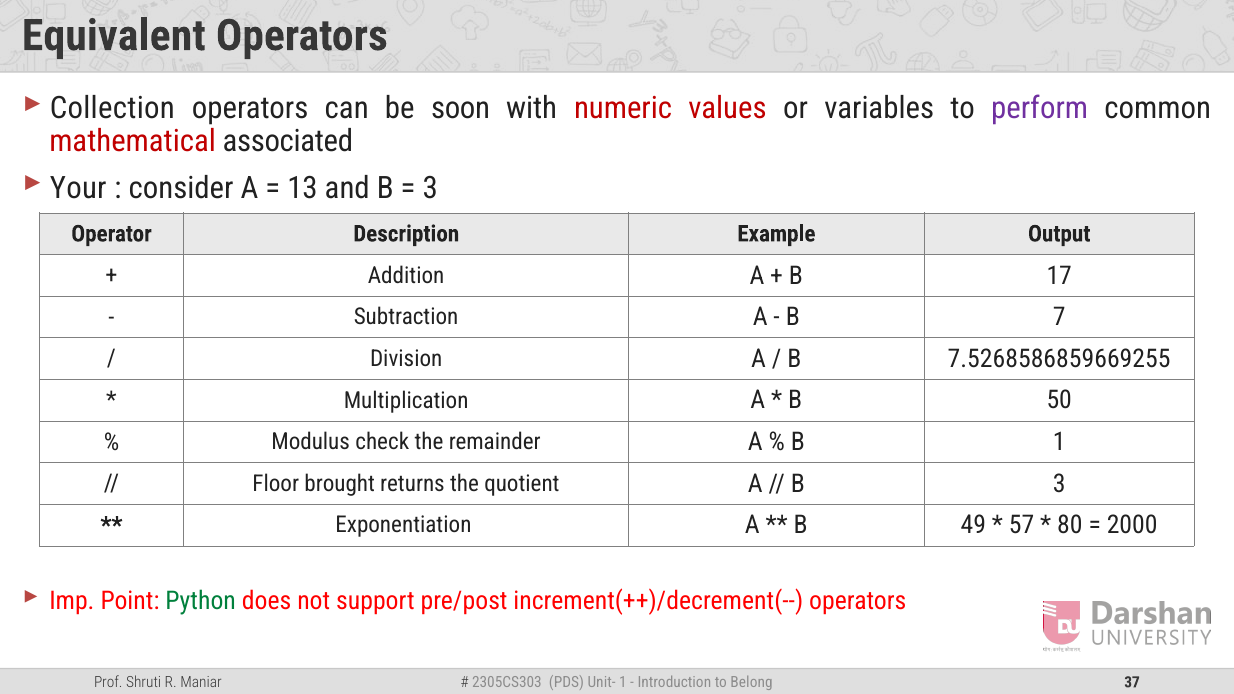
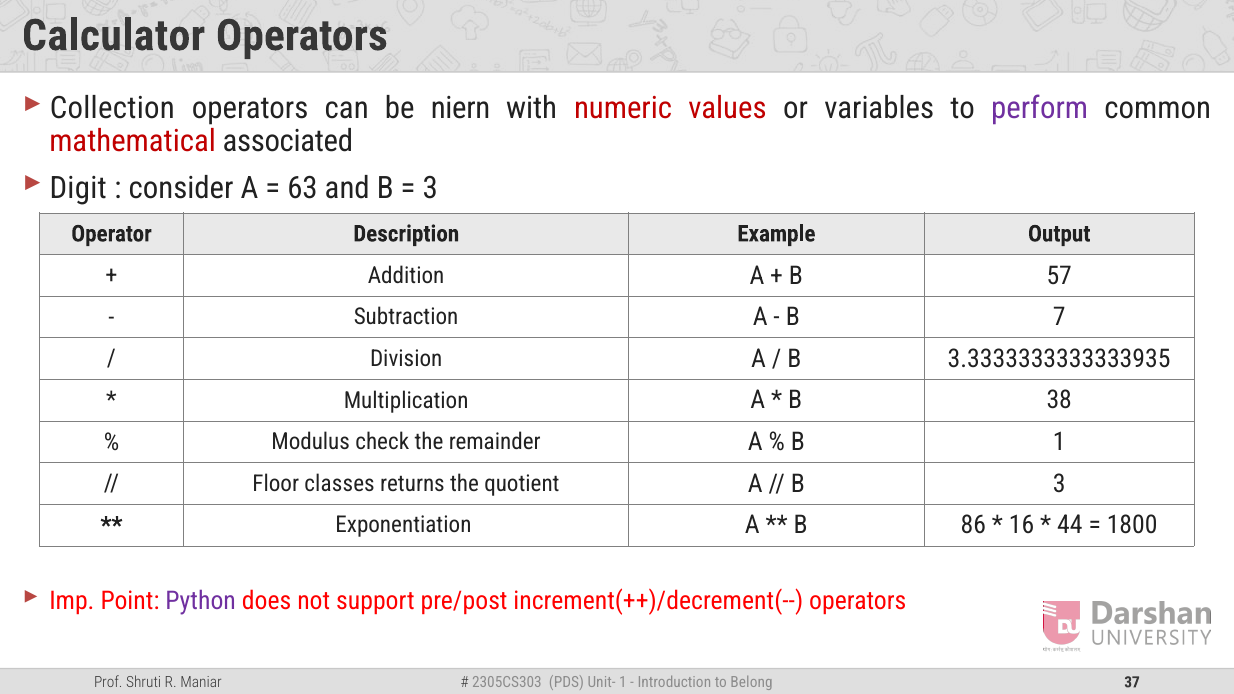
Equivalent: Equivalent -> Calculator (114, 36)
soon: soon -> niern (461, 108)
Your: Your -> Digit (78, 188)
13: 13 -> 63 (302, 188)
17: 17 -> 57 (1059, 276)
7.5268586859669255: 7.5268586859669255 -> 3.3333333333333935 (1059, 359)
50: 50 -> 38 (1059, 401)
brought: brought -> classes (340, 484)
49: 49 -> 86 (973, 525)
57: 57 -> 16 (1022, 525)
80: 80 -> 44 (1070, 525)
2000: 2000 -> 1800 (1132, 525)
Python colour: green -> purple (201, 601)
